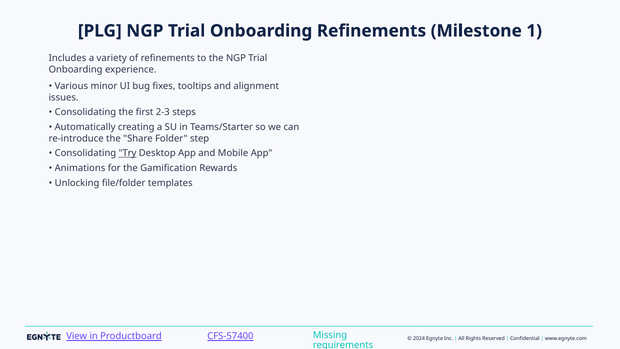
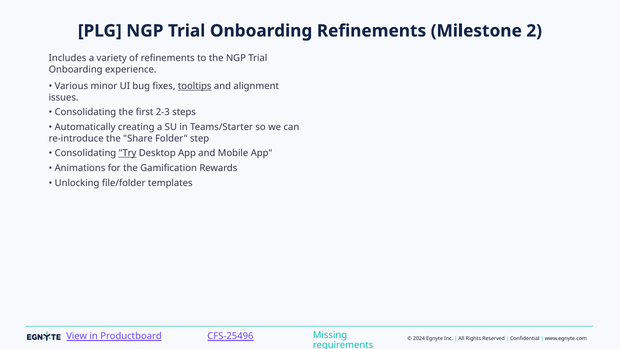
1: 1 -> 2 (534, 31)
tooltips underline: none -> present (195, 86)
CFS-57400: CFS-57400 -> CFS-25496 (230, 336)
